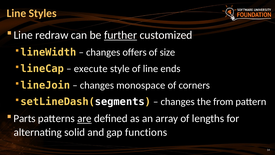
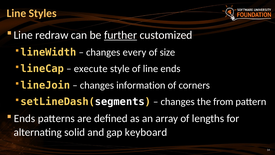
offers: offers -> every (134, 52)
monospace: monospace -> information (141, 85)
Parts: Parts -> Ends (24, 118)
are underline: present -> none (84, 118)
functions: functions -> keyboard (146, 132)
